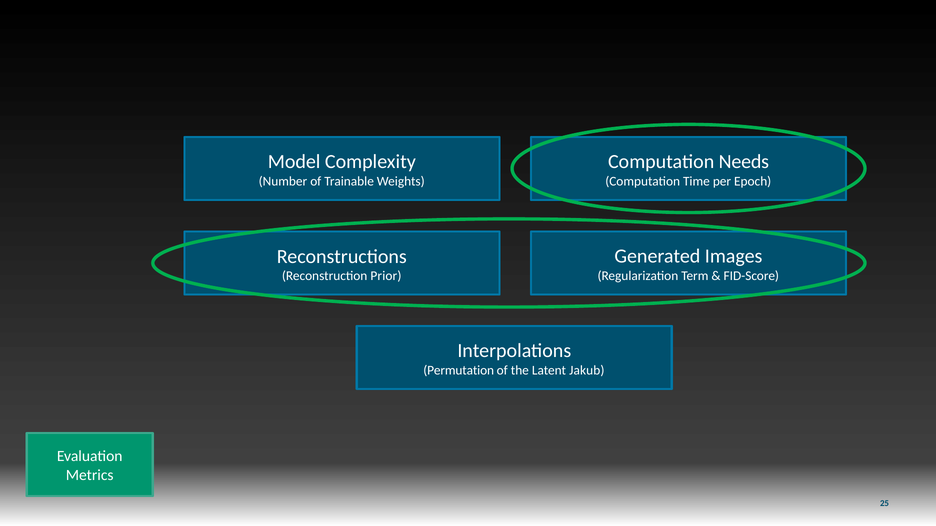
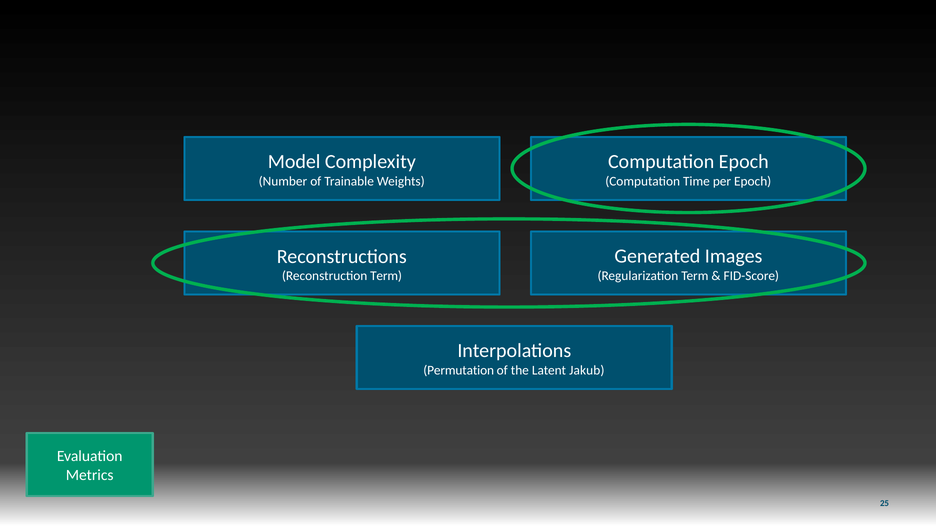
Computation Needs: Needs -> Epoch (744, 162)
Reconstruction Prior: Prior -> Term (386, 276)
